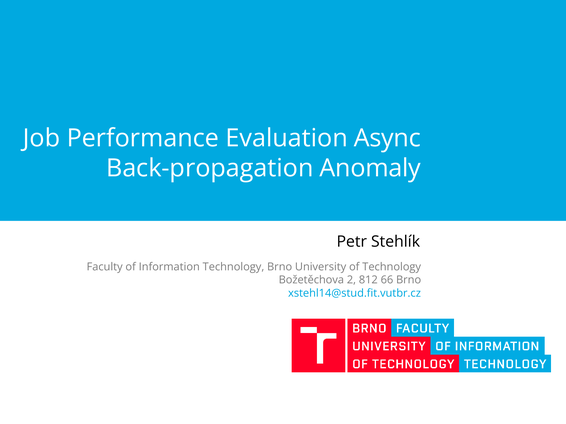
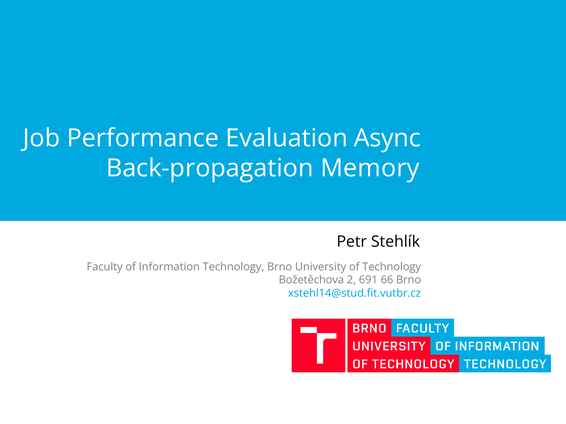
Anomaly: Anomaly -> Memory (370, 168)
812: 812 -> 691 (368, 280)
